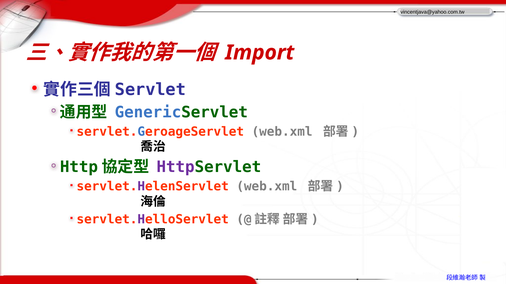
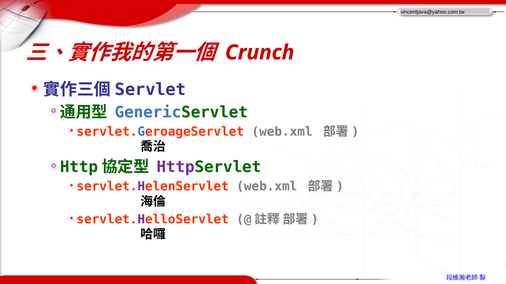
Import: Import -> Crunch (260, 53)
